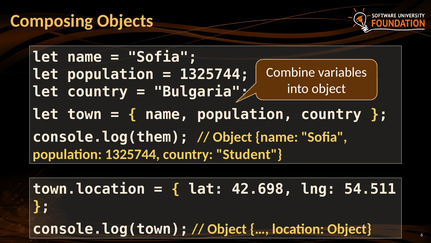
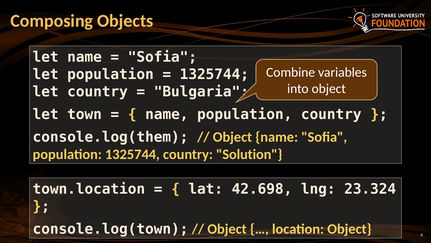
Student: Student -> Solution (249, 154)
54.511: 54.511 -> 23.324 (370, 189)
